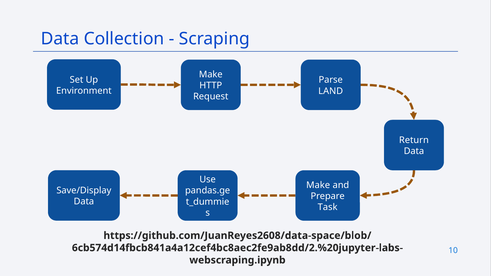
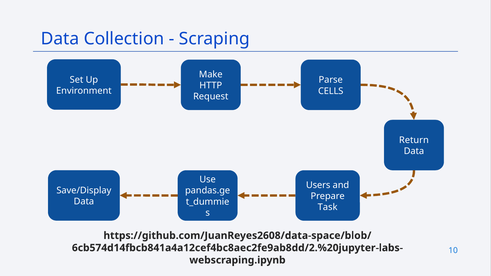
LAND: LAND -> CELLS (331, 91)
Make: Make -> Users (318, 185)
